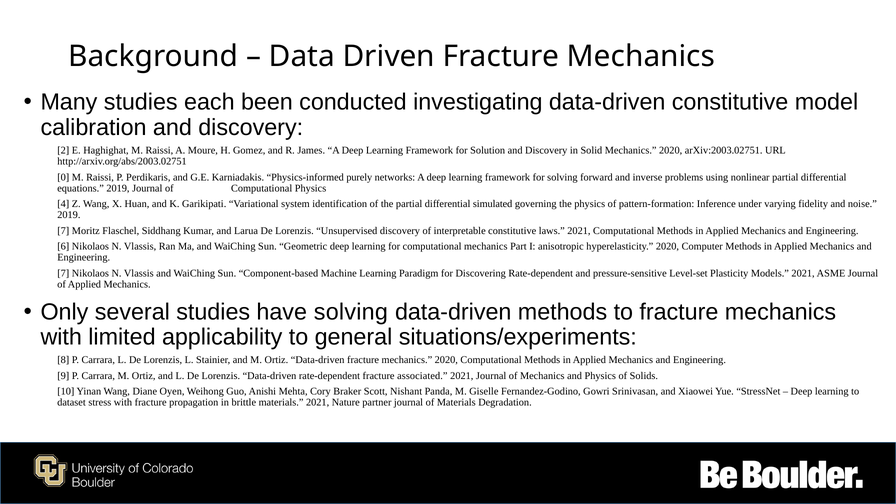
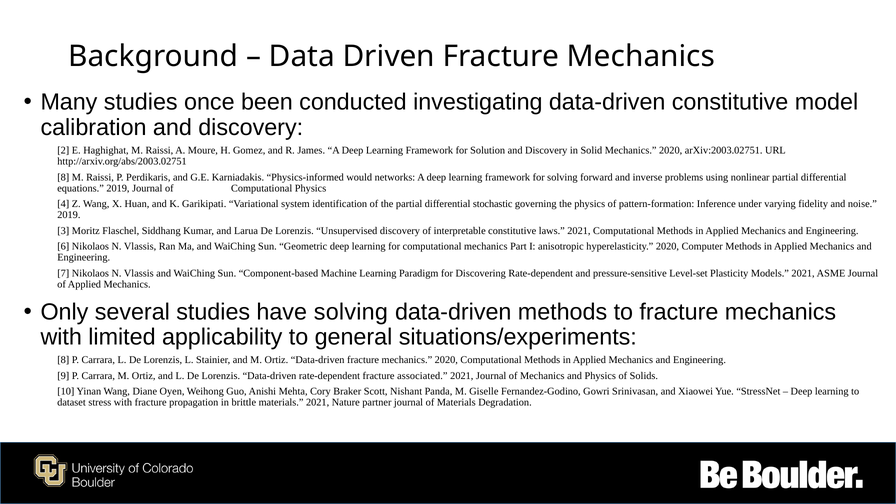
each: each -> once (209, 102)
0: 0 -> 8 (63, 177)
purely: purely -> would (359, 177)
simulated: simulated -> stochastic (493, 204)
7: 7 -> 3 (63, 231)
